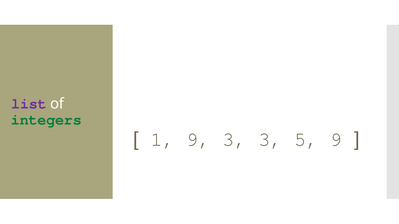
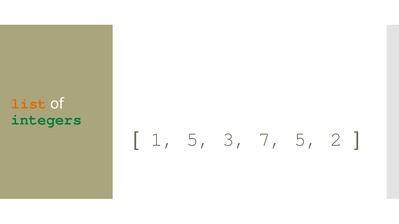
list colour: purple -> orange (29, 104)
1 9: 9 -> 5 (198, 140)
3 3: 3 -> 7 (270, 140)
5 9: 9 -> 2 (336, 140)
